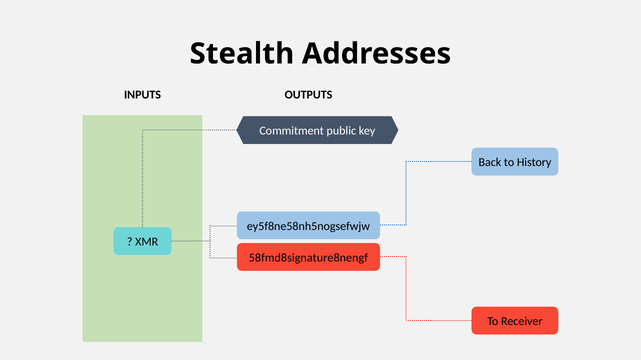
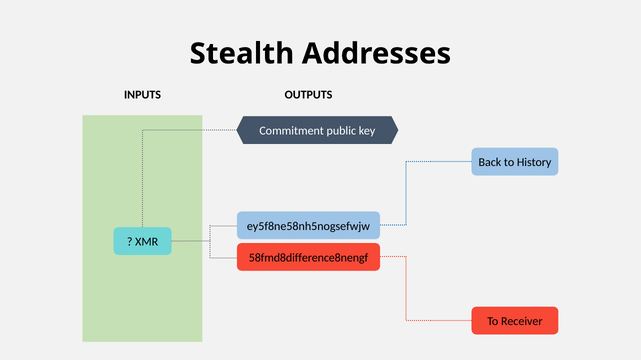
58fmd8signature8nengf: 58fmd8signature8nengf -> 58fmd8difference8nengf (308, 258)
